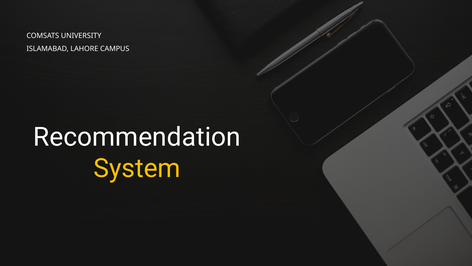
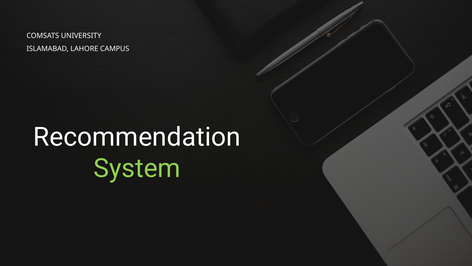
System colour: yellow -> light green (137, 168)
